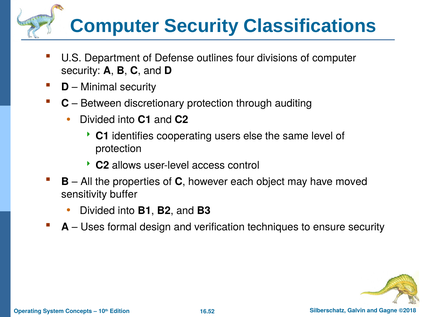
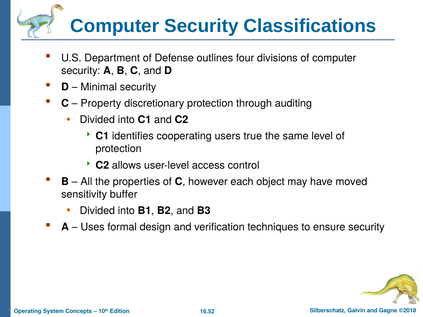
Between: Between -> Property (101, 103)
else: else -> true (253, 136)
